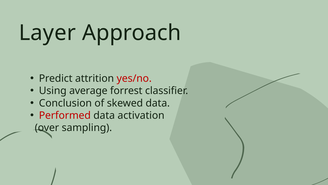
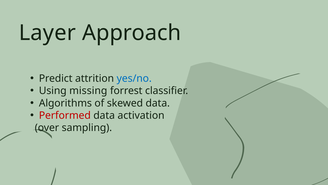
yes/no colour: red -> blue (134, 78)
average: average -> missing (88, 91)
Conclusion: Conclusion -> Algorithms (65, 103)
